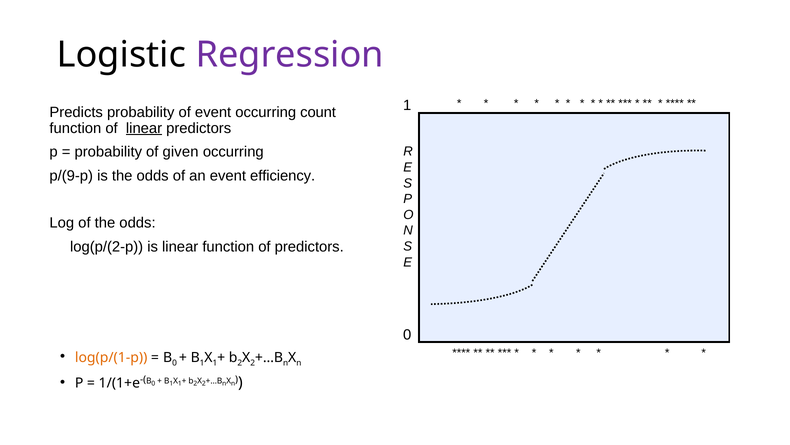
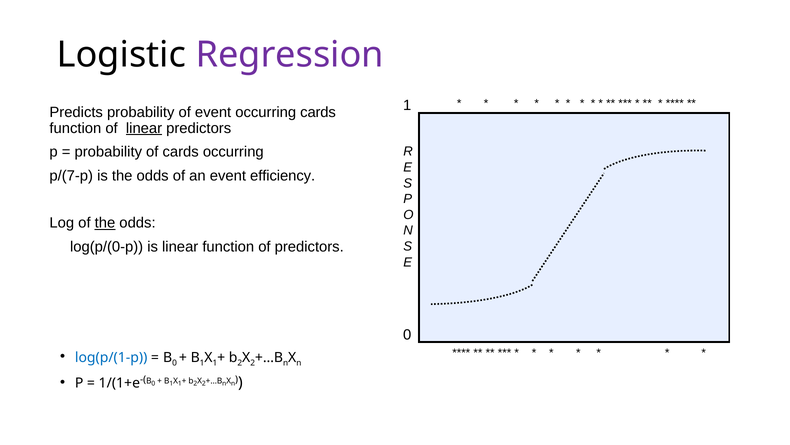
occurring count: count -> cards (318, 112)
of given: given -> cards (181, 152)
p/(9-p: p/(9-p -> p/(7-p (71, 175)
the underline: none -> present (105, 223)
log(p/(2-p: log(p/(2-p -> log(p/(0-p (107, 246)
log(p/(1-p colour: orange -> blue (111, 357)
